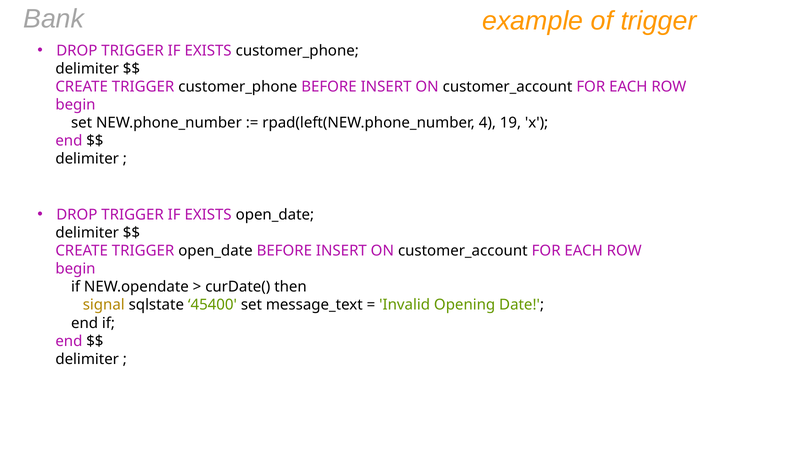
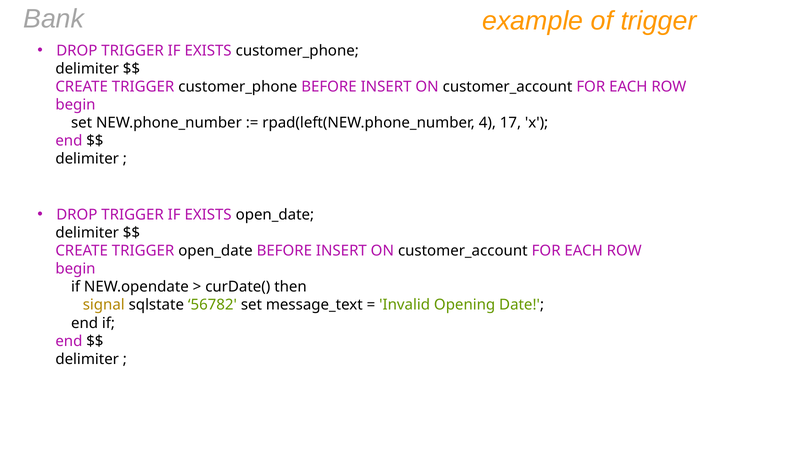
19: 19 -> 17 (510, 123)
45400: 45400 -> 56782 (212, 305)
